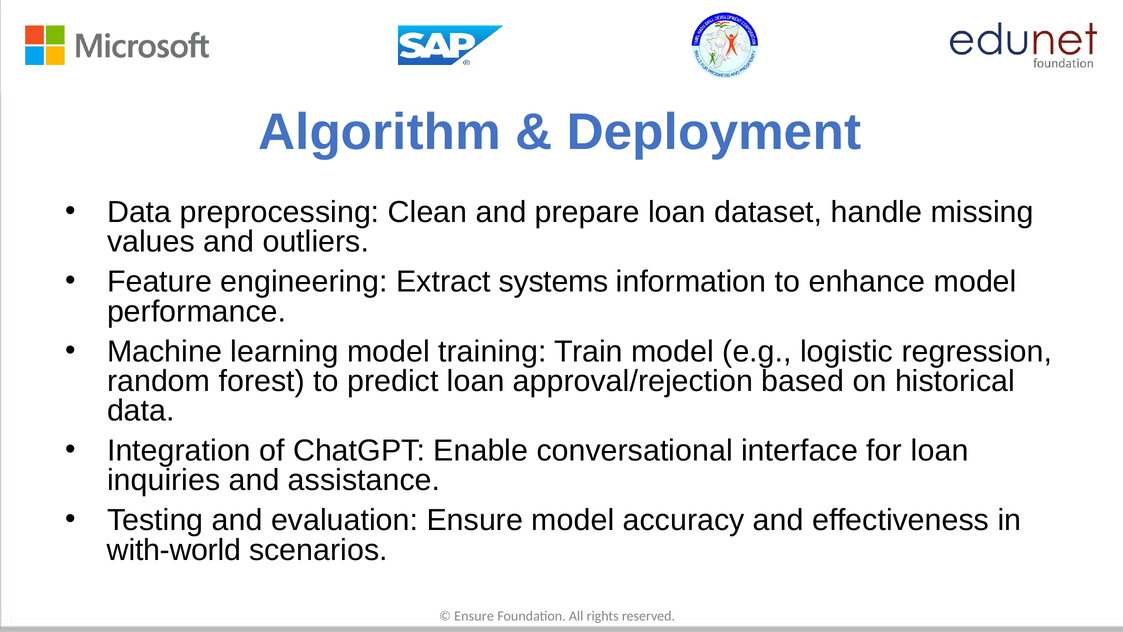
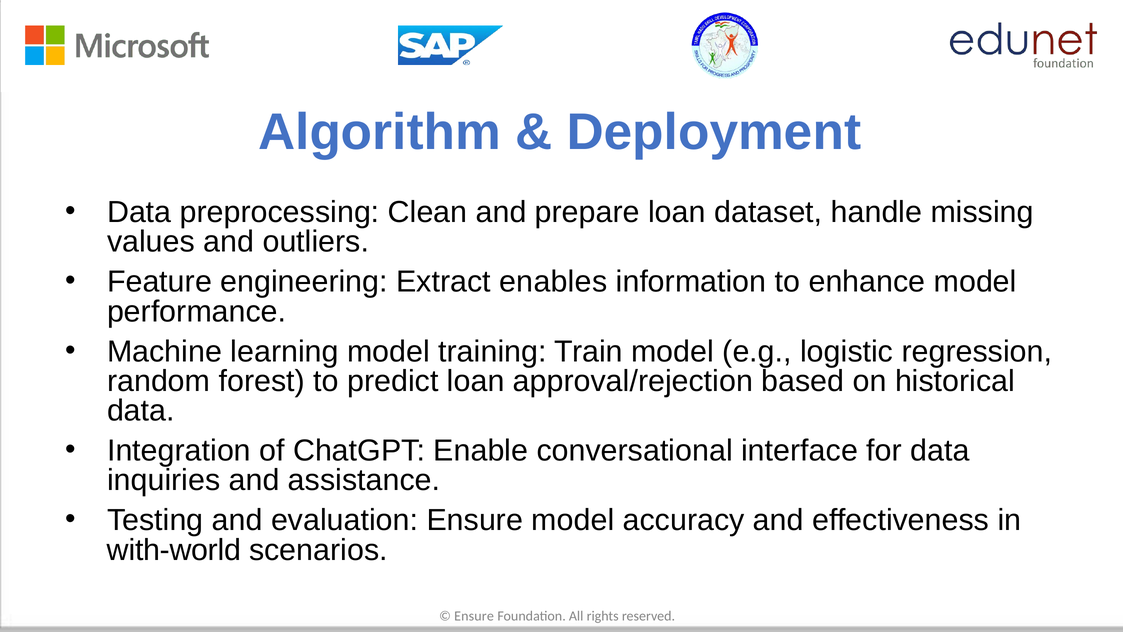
systems: systems -> enables (553, 282)
for loan: loan -> data (940, 451)
